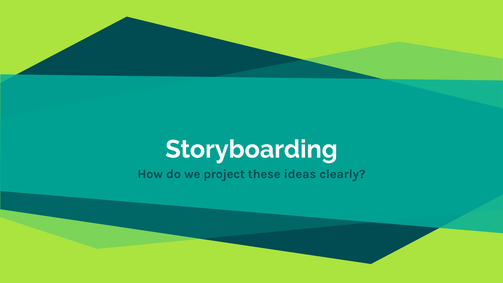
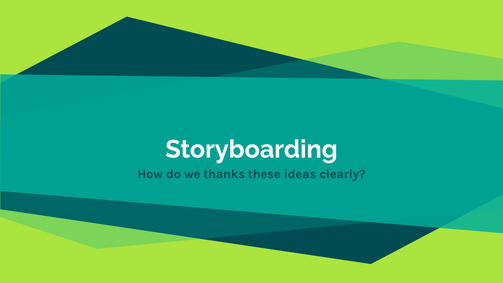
project: project -> thanks (224, 174)
